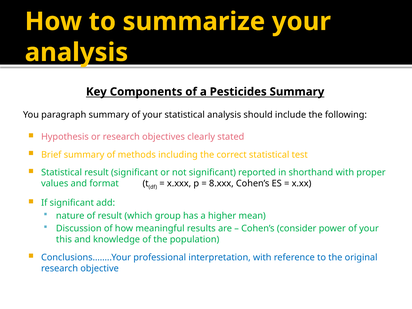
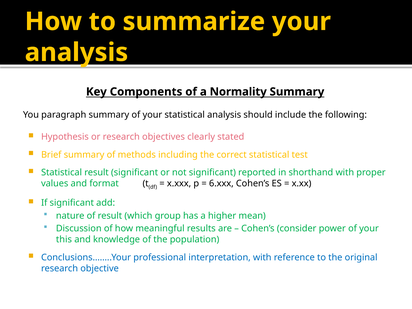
Pesticides: Pesticides -> Normality (238, 92)
8.xxx: 8.xxx -> 6.xxx (221, 184)
